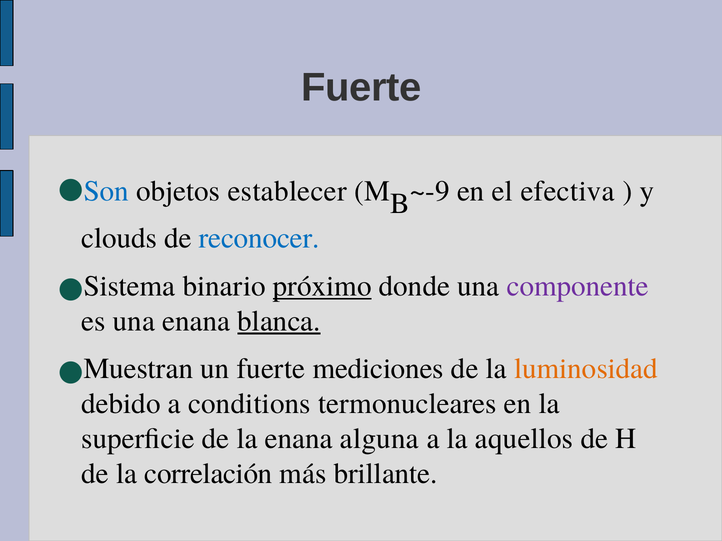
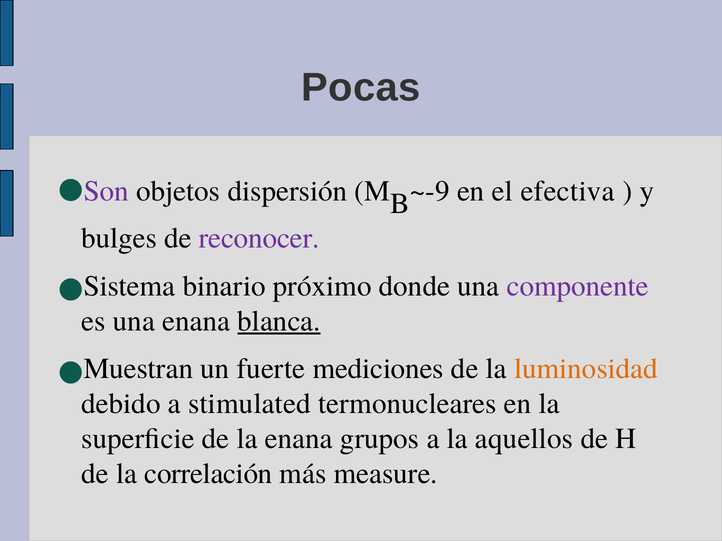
Fuerte: Fuerte -> Pocas (361, 88)
Son colour: blue -> purple (106, 191)
establecer: establecer -> dispersión (287, 191)
clouds: clouds -> bulges (119, 239)
reconocer colour: blue -> purple (259, 239)
próximo underline: present -> none (322, 286)
conditions: conditions -> stimulated (249, 404)
alguna: alguna -> grupos (380, 439)
brillante: brillante -> measure (386, 474)
